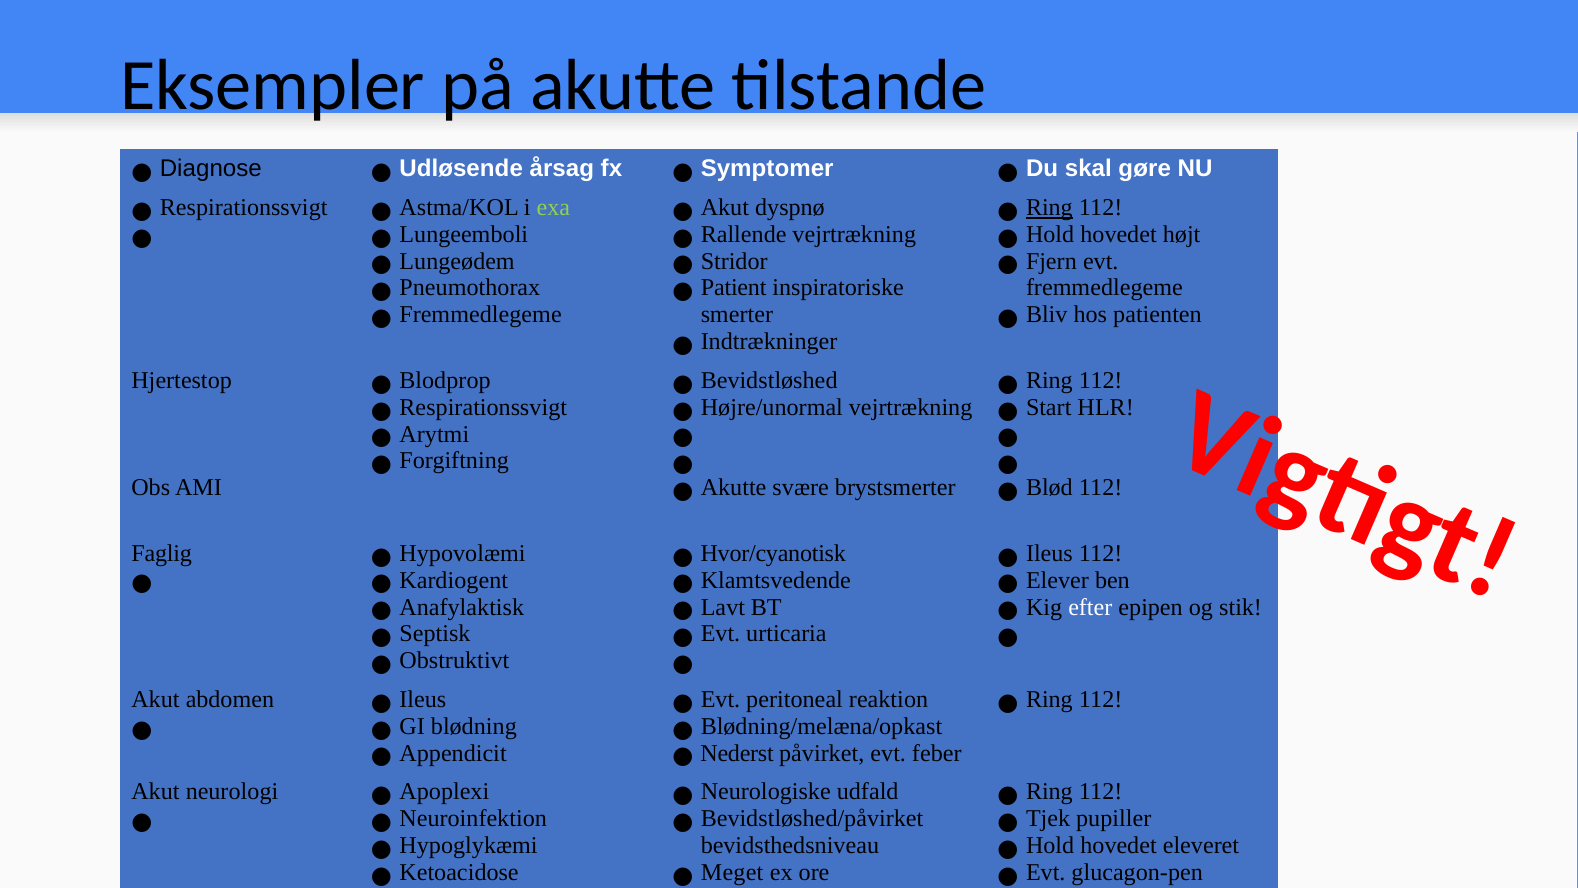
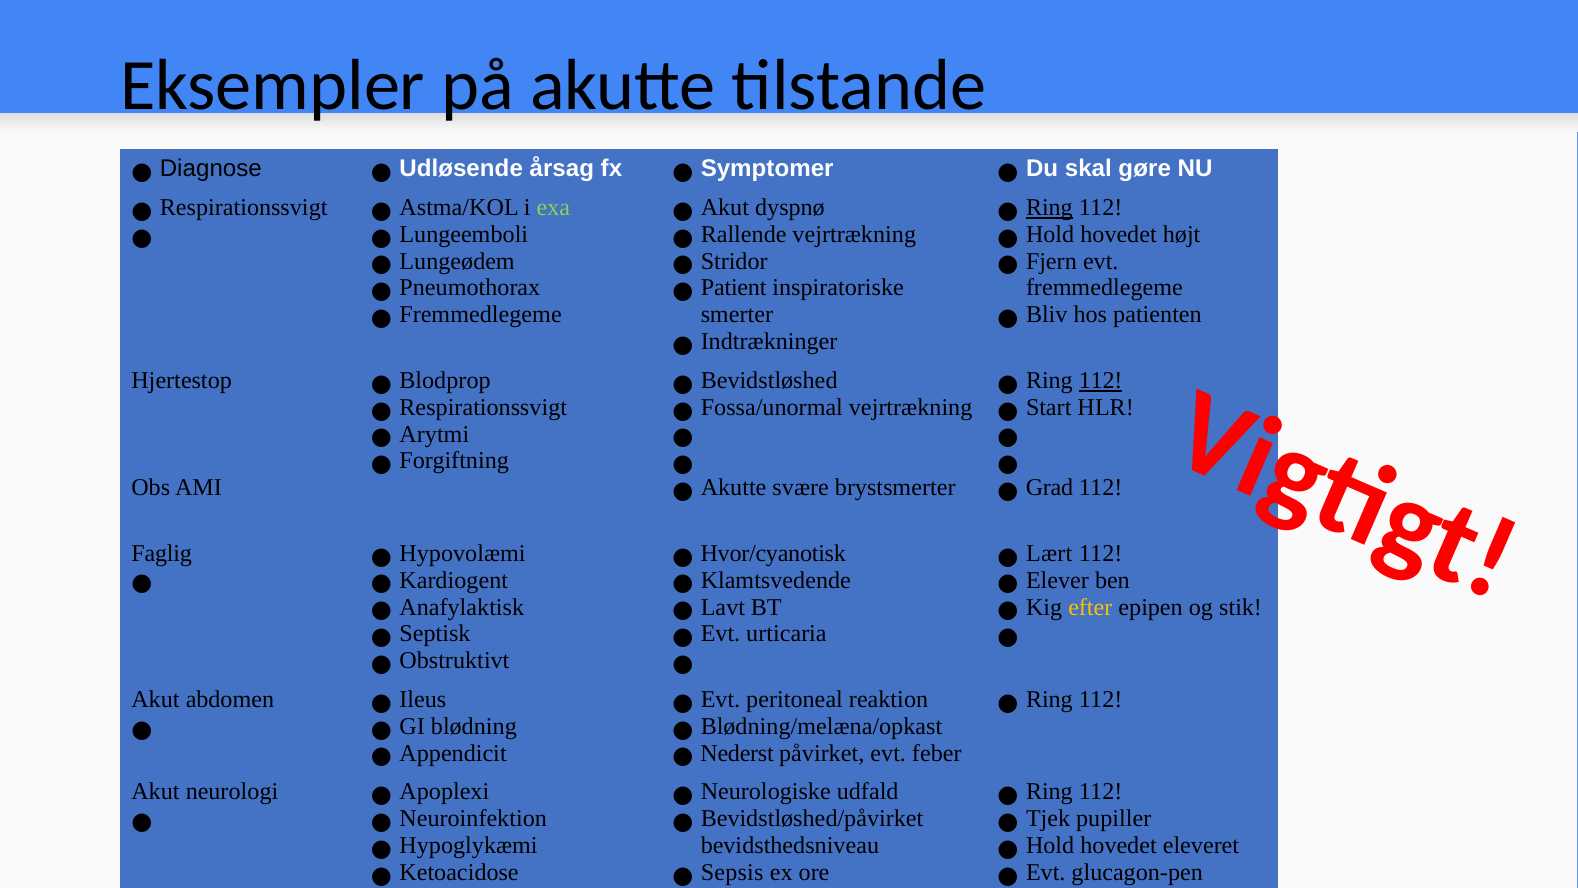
112 underline: none -> present (1101, 380)
Højre/unormal: Højre/unormal -> Fossa/unormal (772, 407)
Blød: Blød -> Grad (1050, 488)
Ileus: Ileus -> Lært (1049, 553)
efter colour: white -> yellow (1090, 607)
Meget: Meget -> Sepsis (732, 872)
